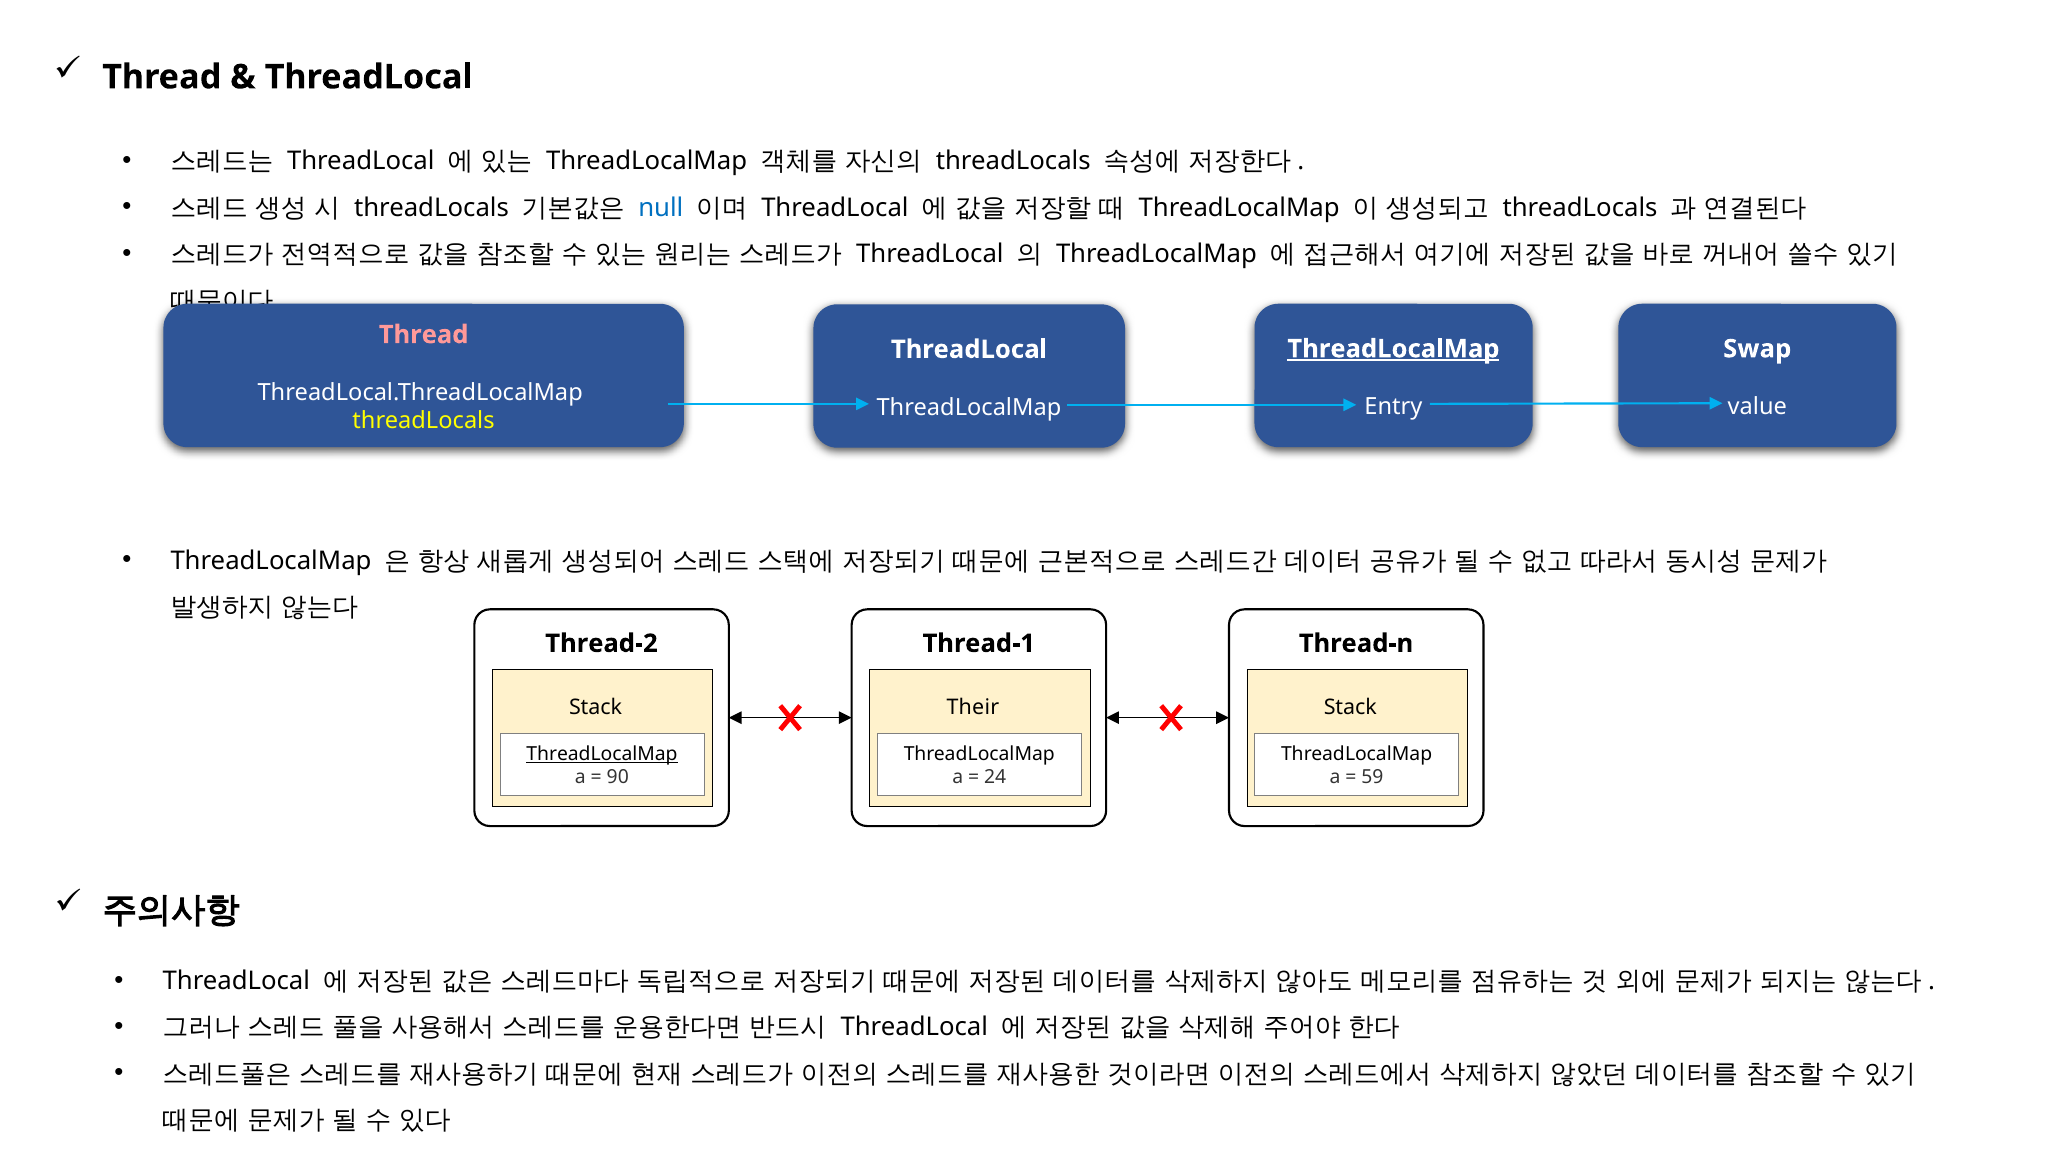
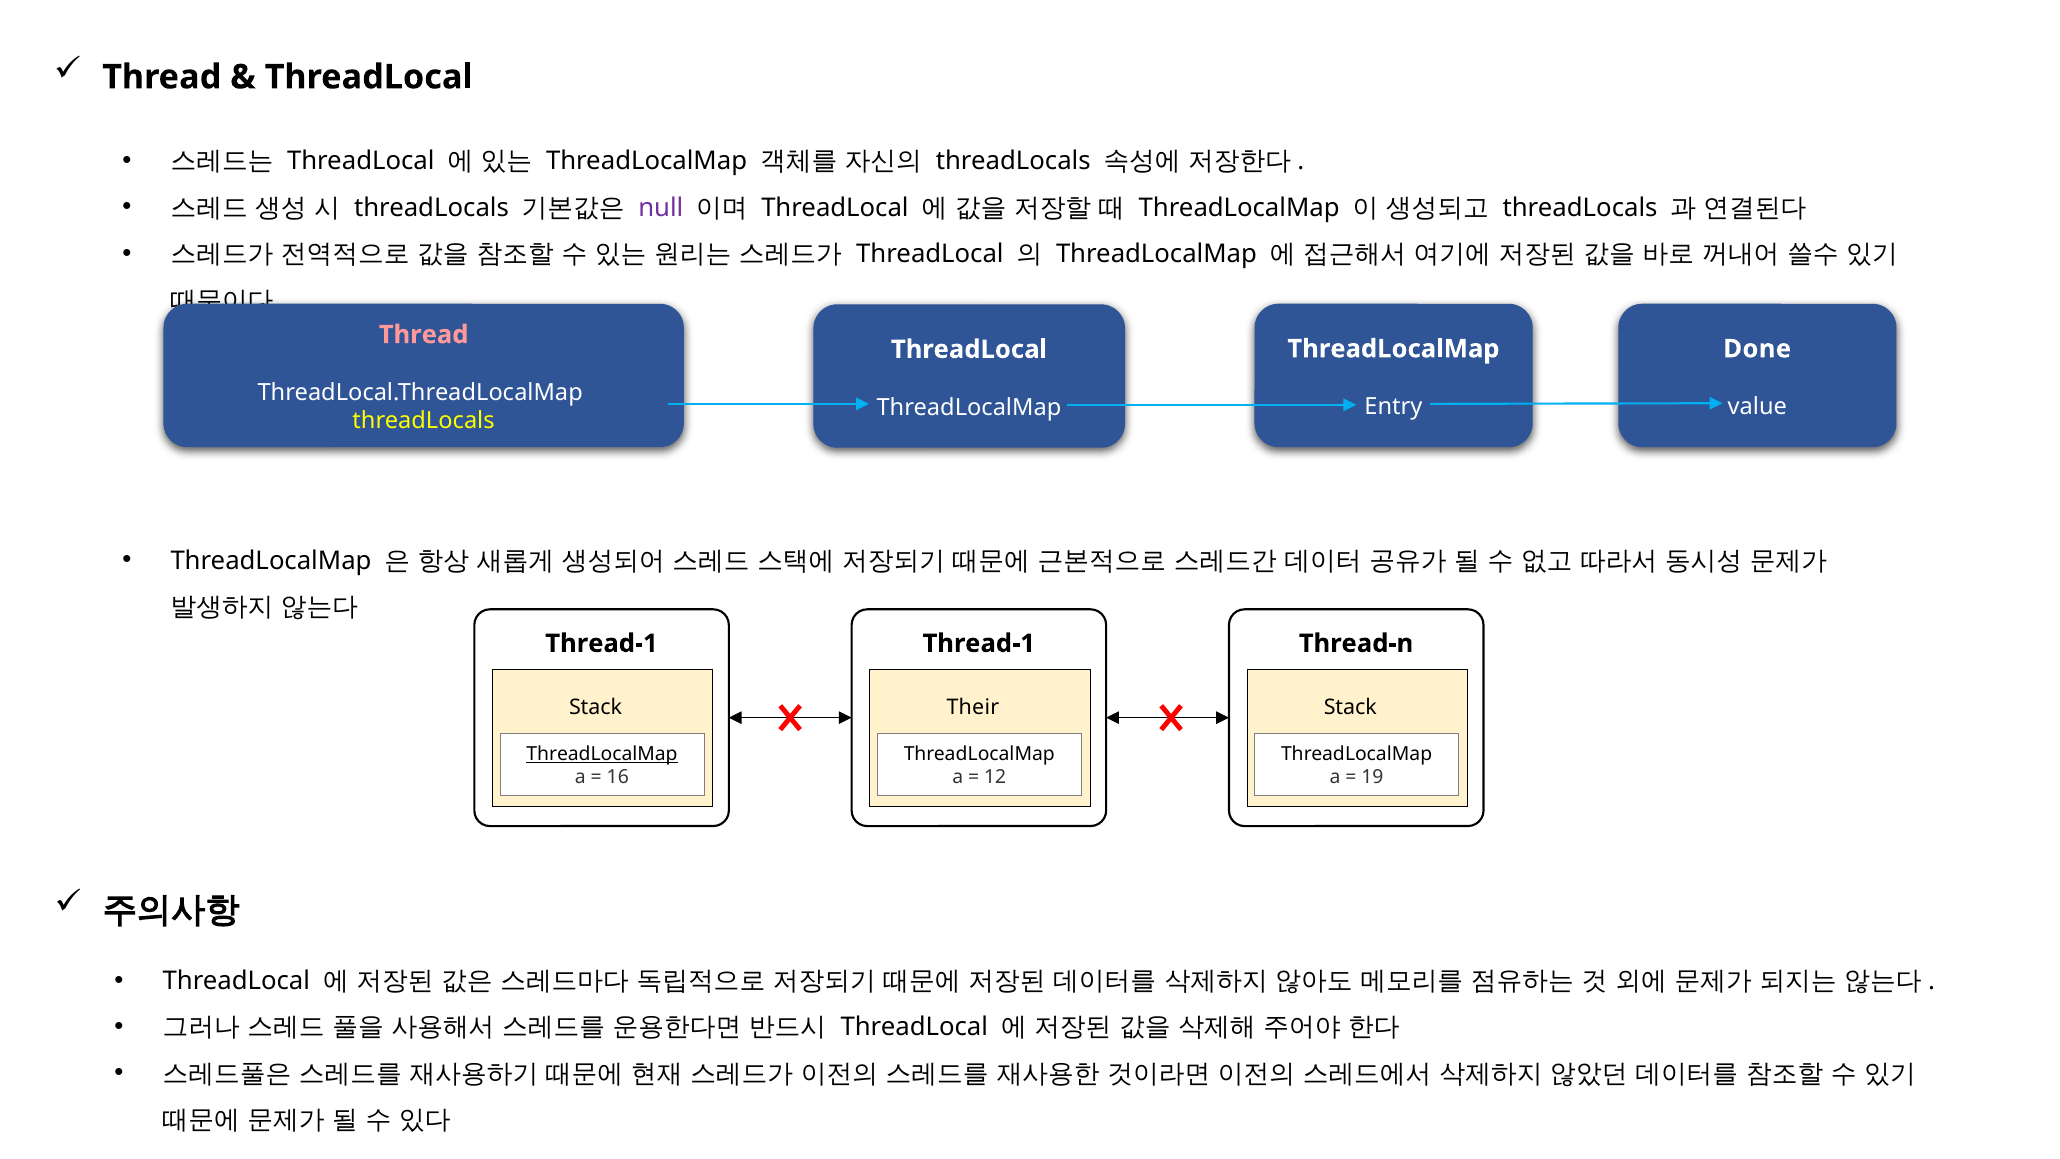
null colour: blue -> purple (661, 208)
ThreadLocalMap underline: present -> none (1393, 349)
Swap: Swap -> Done (1757, 349)
Thread-2: Thread-2 -> Thread-1 (601, 643)
90: 90 -> 16 (618, 777)
24: 24 -> 12 (995, 777)
59: 59 -> 19 (1372, 777)
